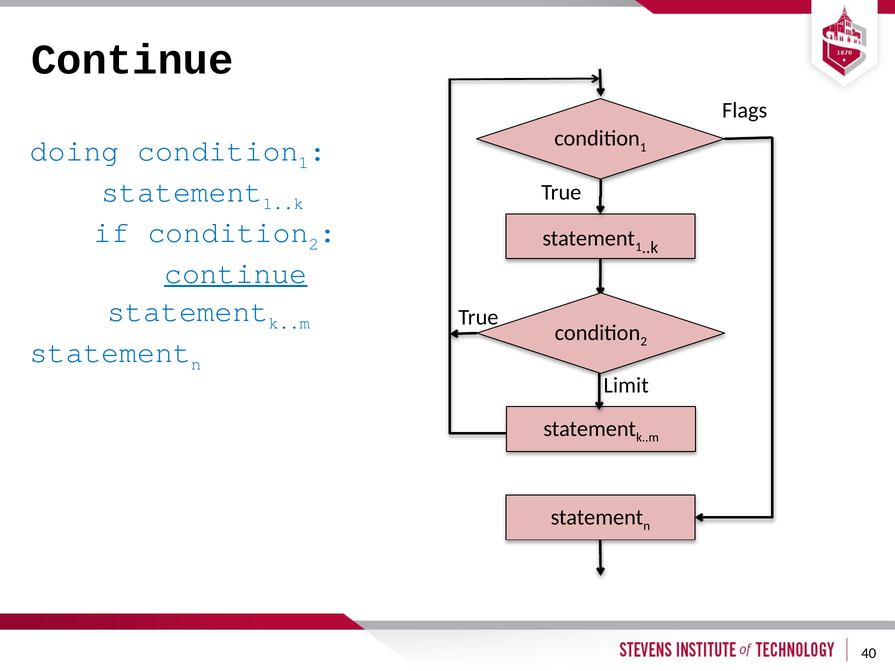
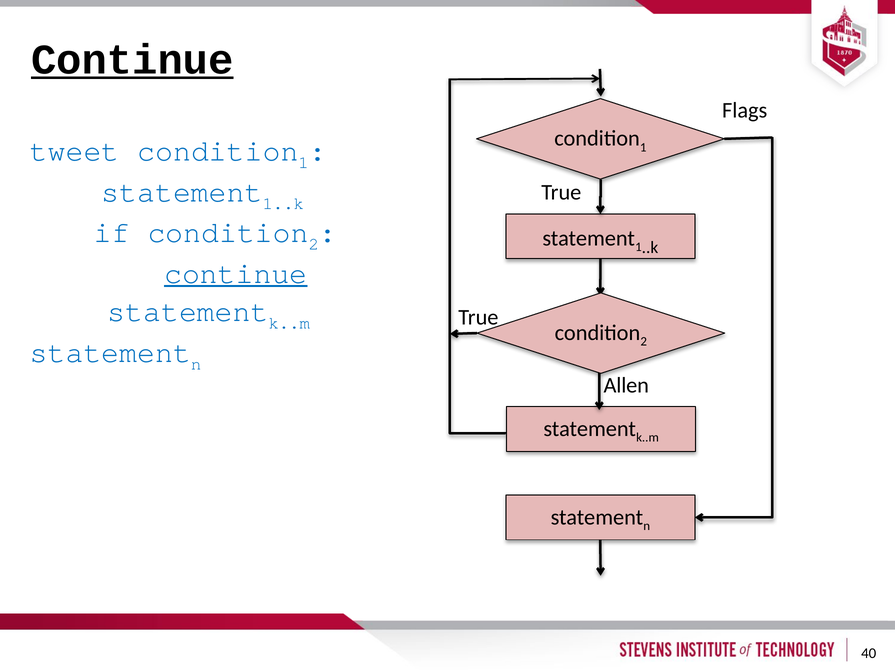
Continue underline: none -> present (132, 60)
doing: doing -> tweet (75, 151)
Limit: Limit -> Allen (626, 385)
